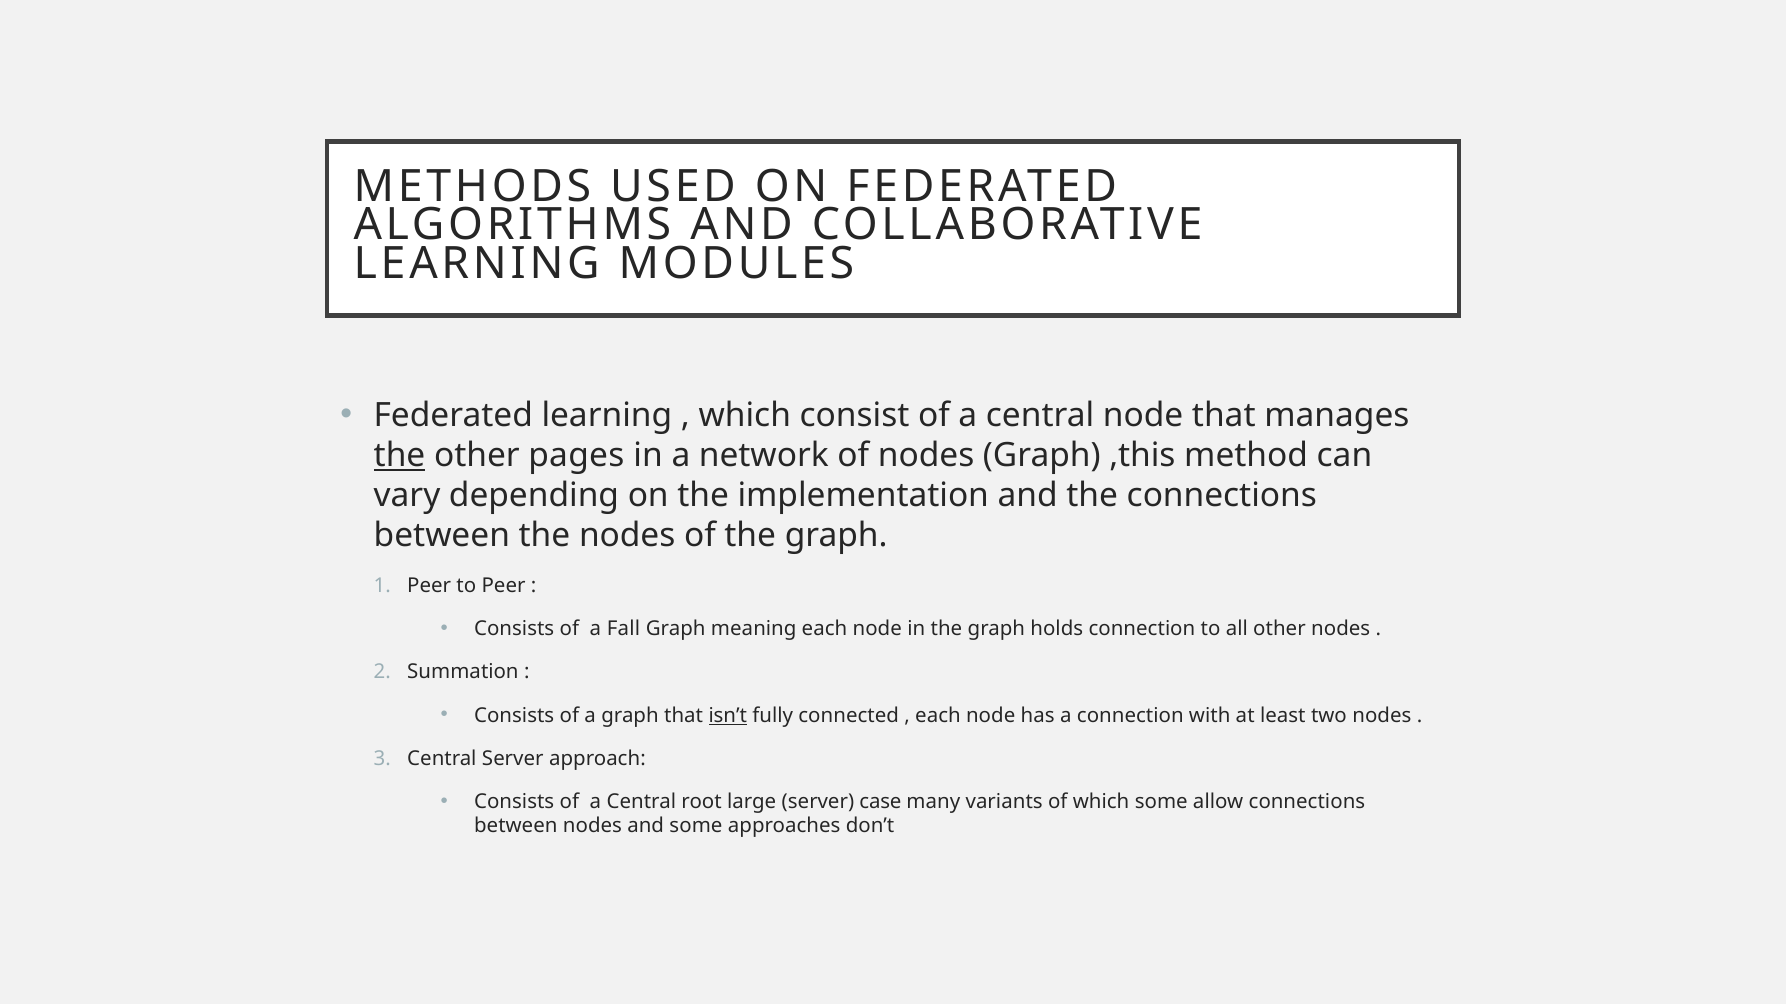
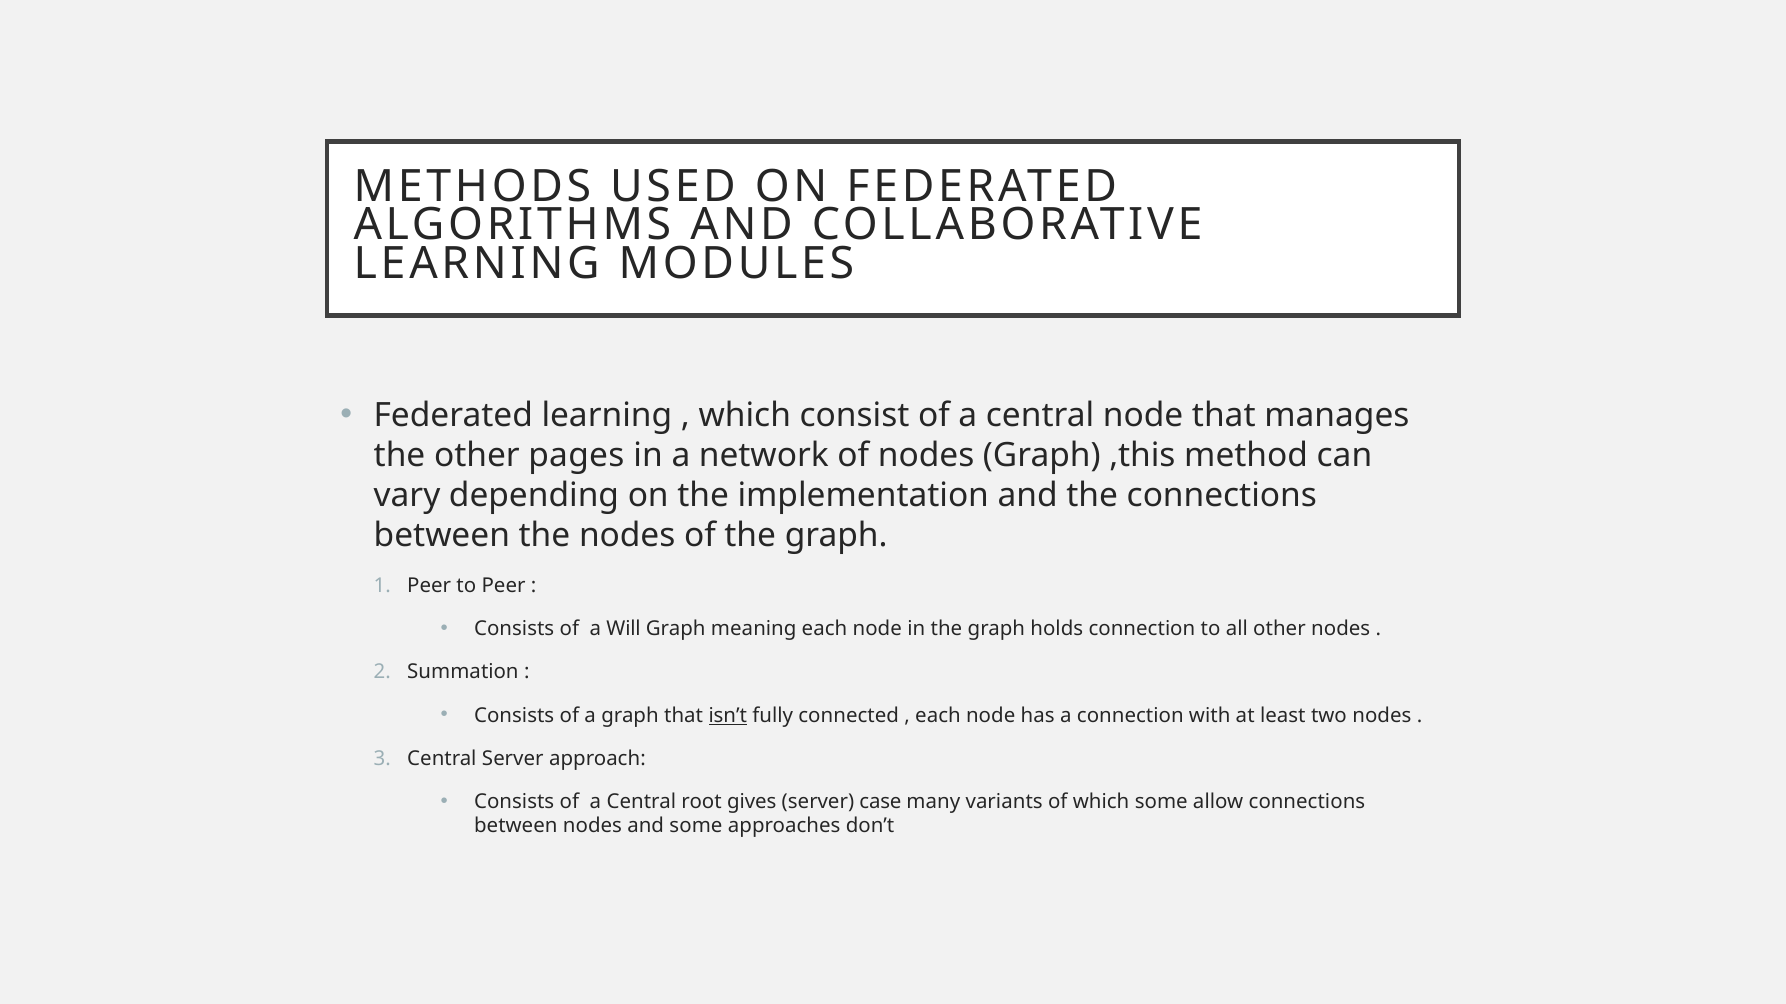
the underline: present -> none (400, 456)
Fall: Fall -> Will (624, 629)
large: large -> gives (752, 802)
